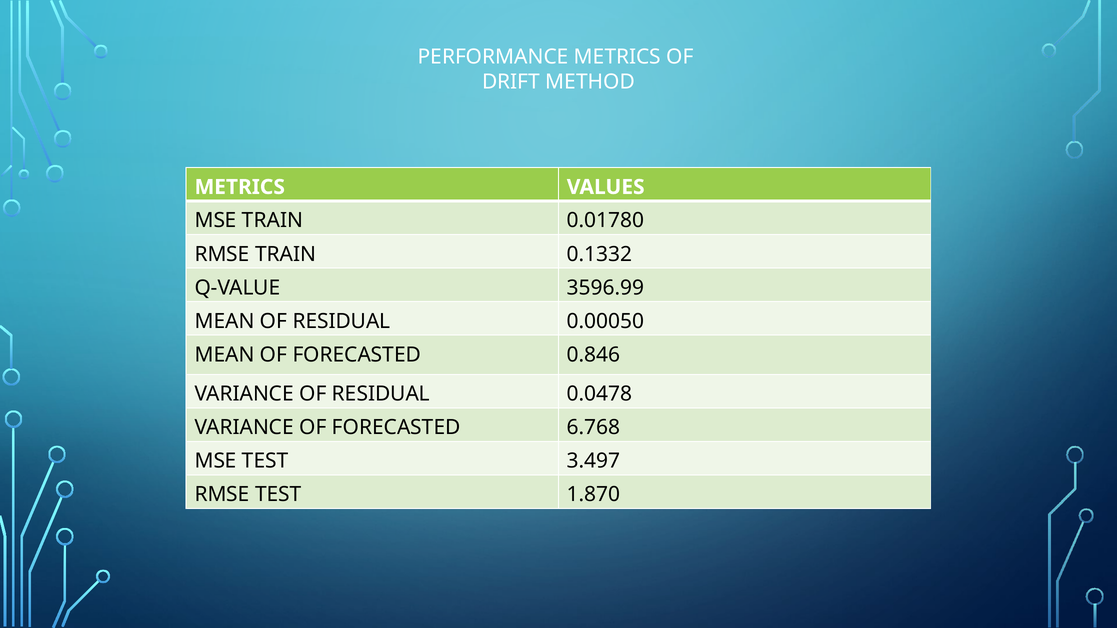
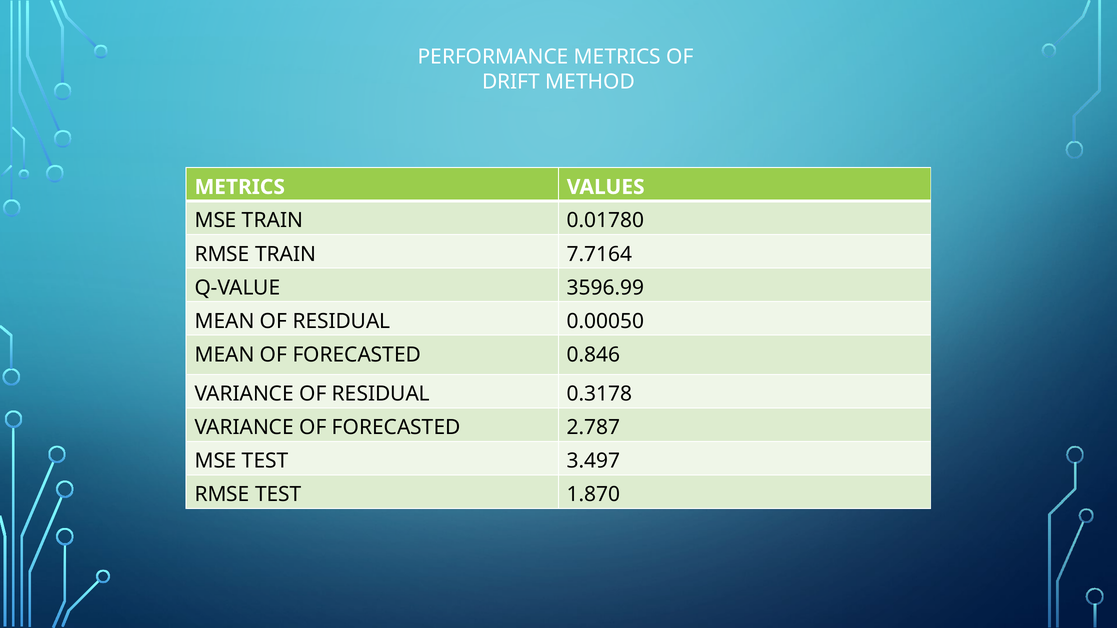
0.1332: 0.1332 -> 7.7164 (600, 254)
0.0478: 0.0478 -> 0.3178 (600, 394)
6.768: 6.768 -> 2.787 (594, 428)
